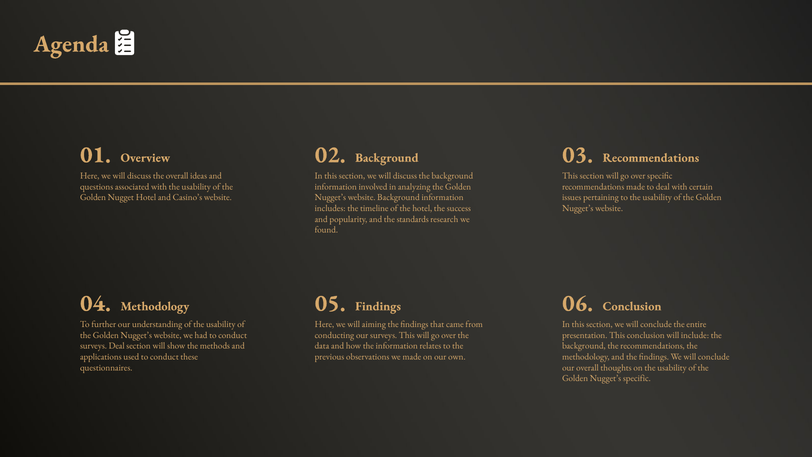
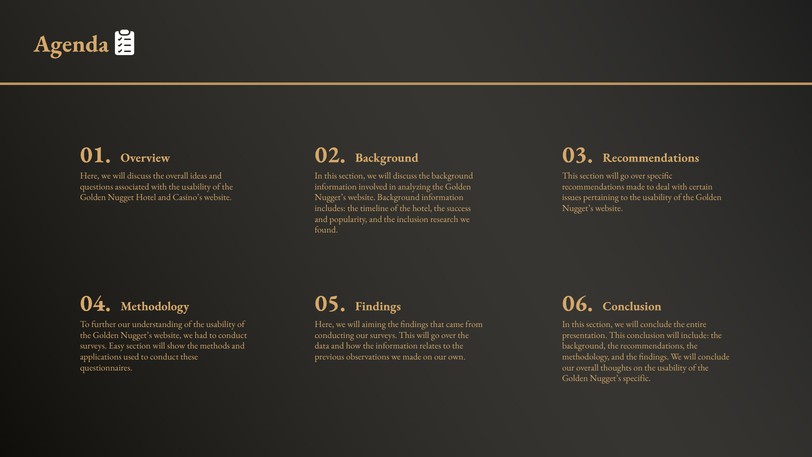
standards: standards -> inclusion (413, 219)
surveys Deal: Deal -> Easy (117, 346)
